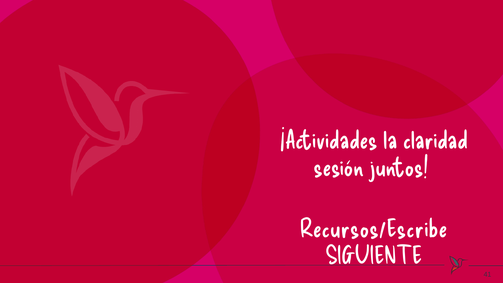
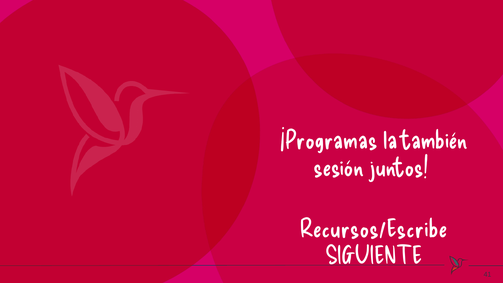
¡Actividades: ¡Actividades -> ¡Programas (329, 141)
claridad: claridad -> también (435, 141)
